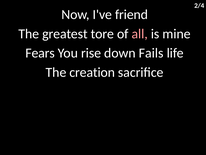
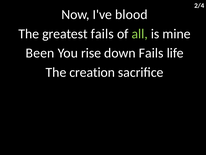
friend: friend -> blood (131, 14)
greatest tore: tore -> fails (102, 34)
all colour: pink -> light green (140, 34)
Fears: Fears -> Been (40, 53)
